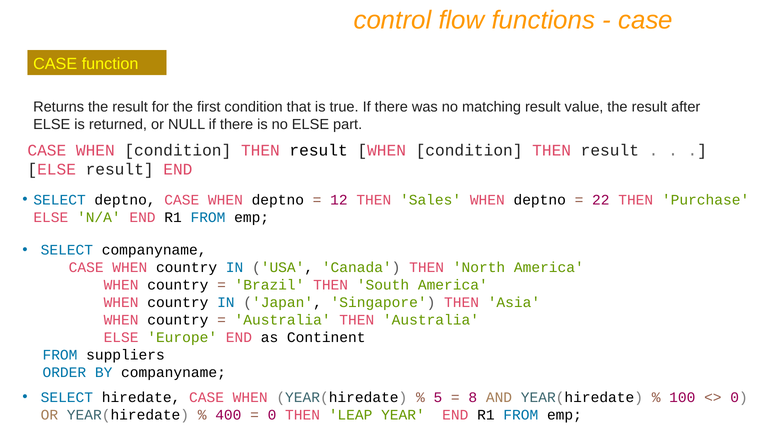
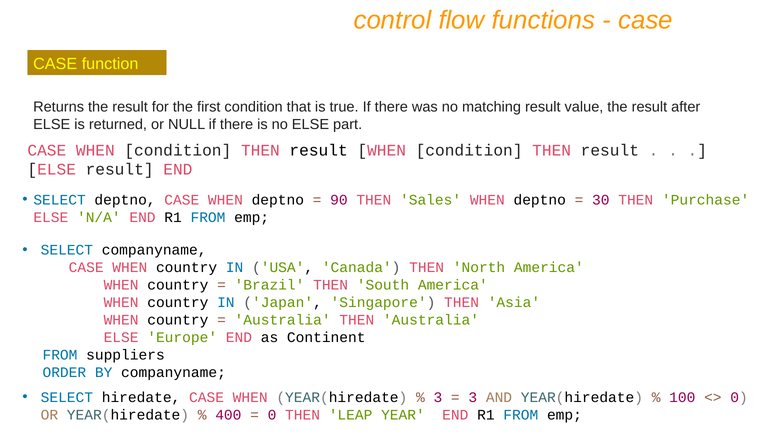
12: 12 -> 90 (339, 200)
22: 22 -> 30 (601, 200)
5: 5 -> 3 (438, 398)
8: 8 -> 3 (473, 398)
